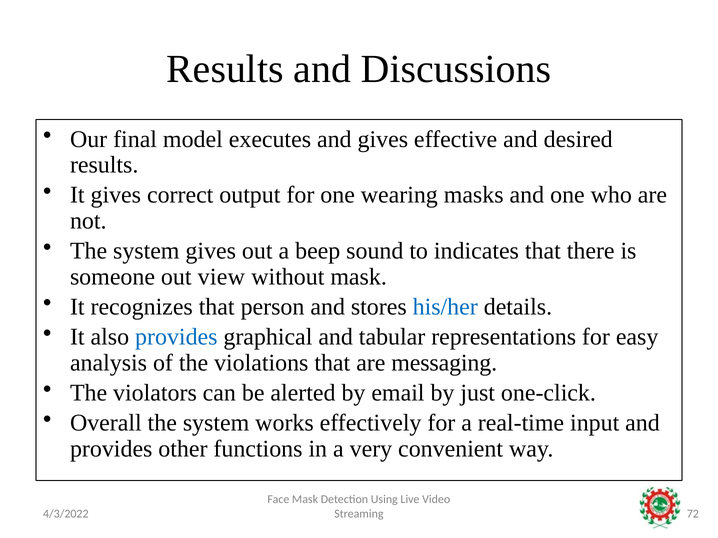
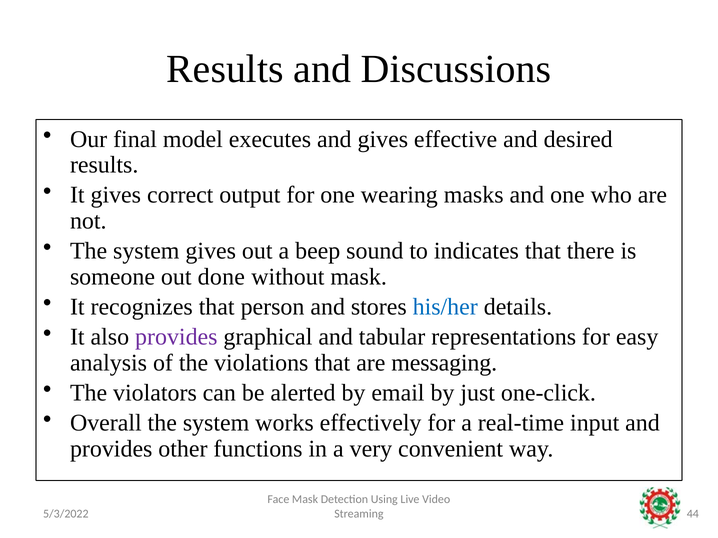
view: view -> done (221, 277)
provides colour: blue -> purple (176, 337)
4/3/2022: 4/3/2022 -> 5/3/2022 (66, 514)
72: 72 -> 44 (693, 514)
